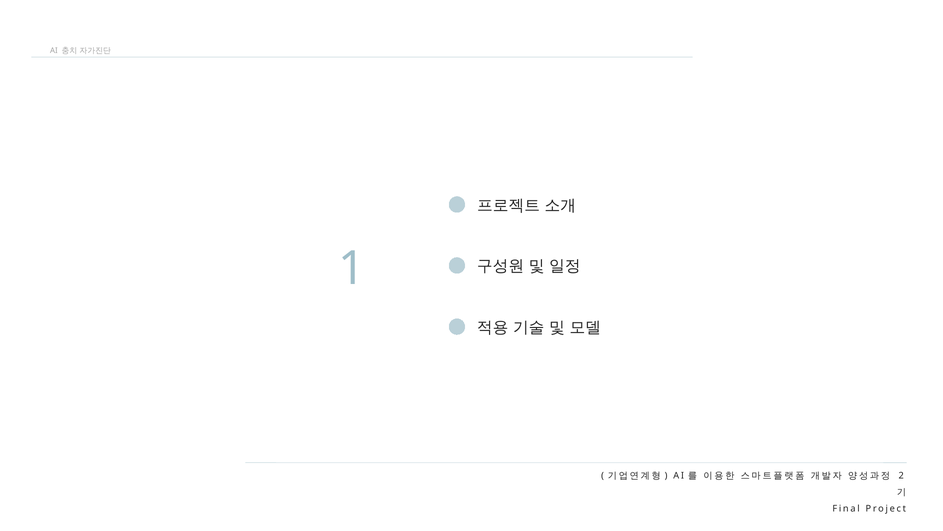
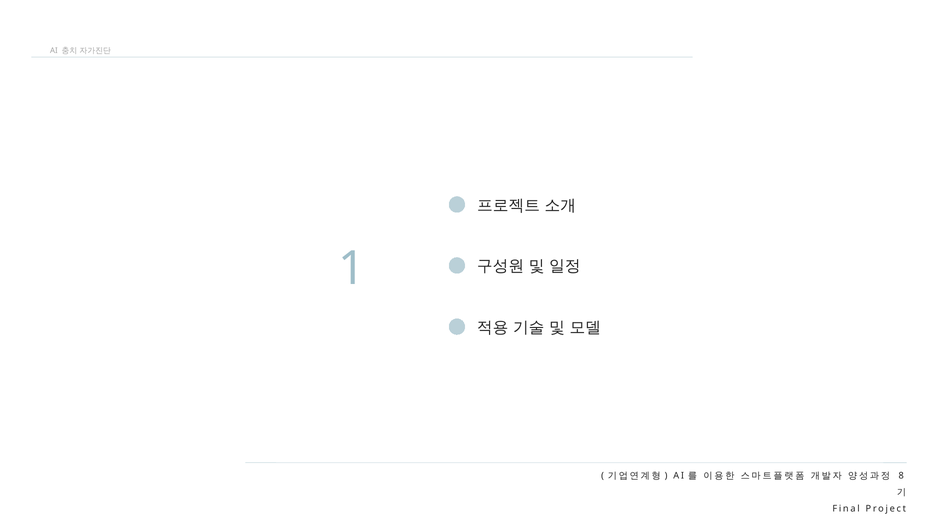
2: 2 -> 8 (901, 475)
